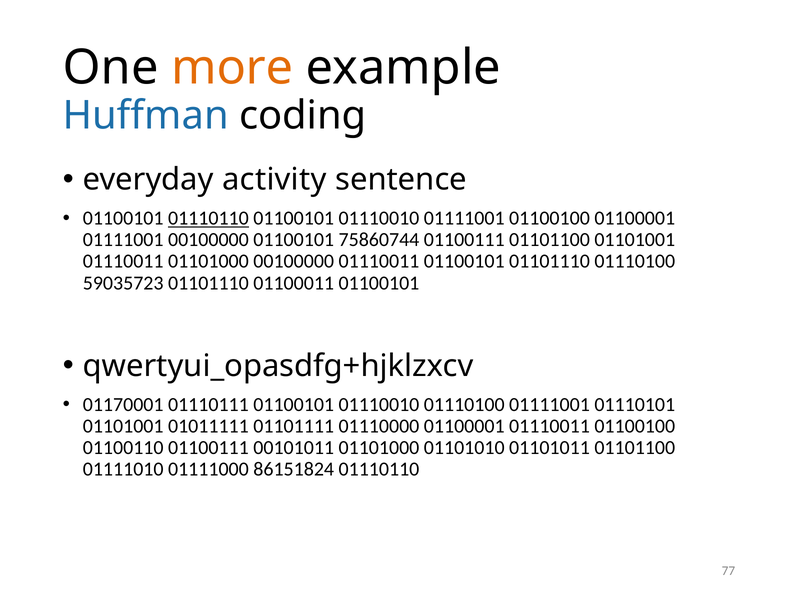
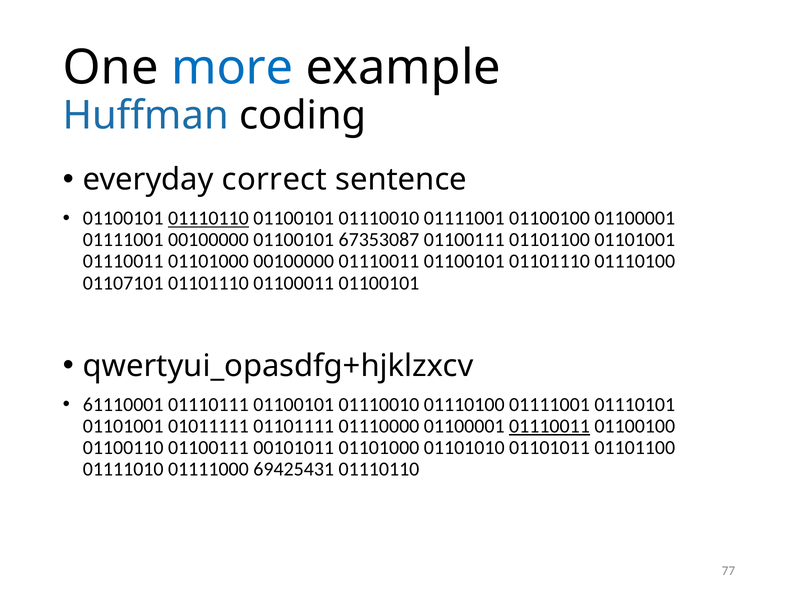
more colour: orange -> blue (232, 68)
activity: activity -> correct (274, 180)
75860744: 75860744 -> 67353087 (379, 240)
59035723: 59035723 -> 01107101 (123, 283)
01170001: 01170001 -> 61110001 (123, 405)
01110011 underline: none -> present (549, 426)
86151824: 86151824 -> 69425431 (294, 470)
